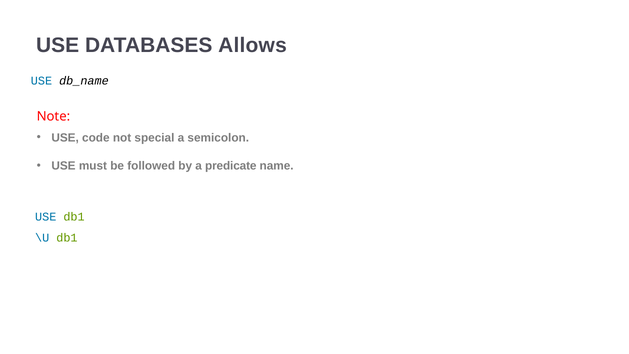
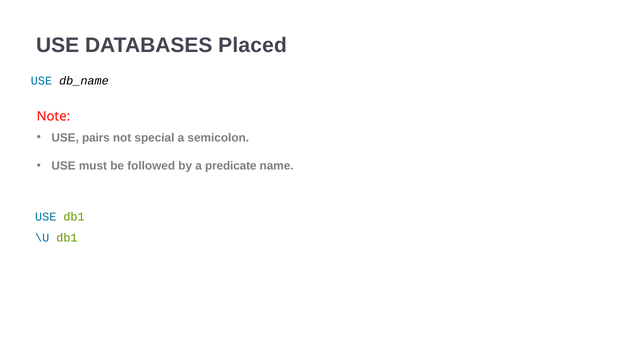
Allows: Allows -> Placed (253, 46)
code: code -> pairs (96, 138)
